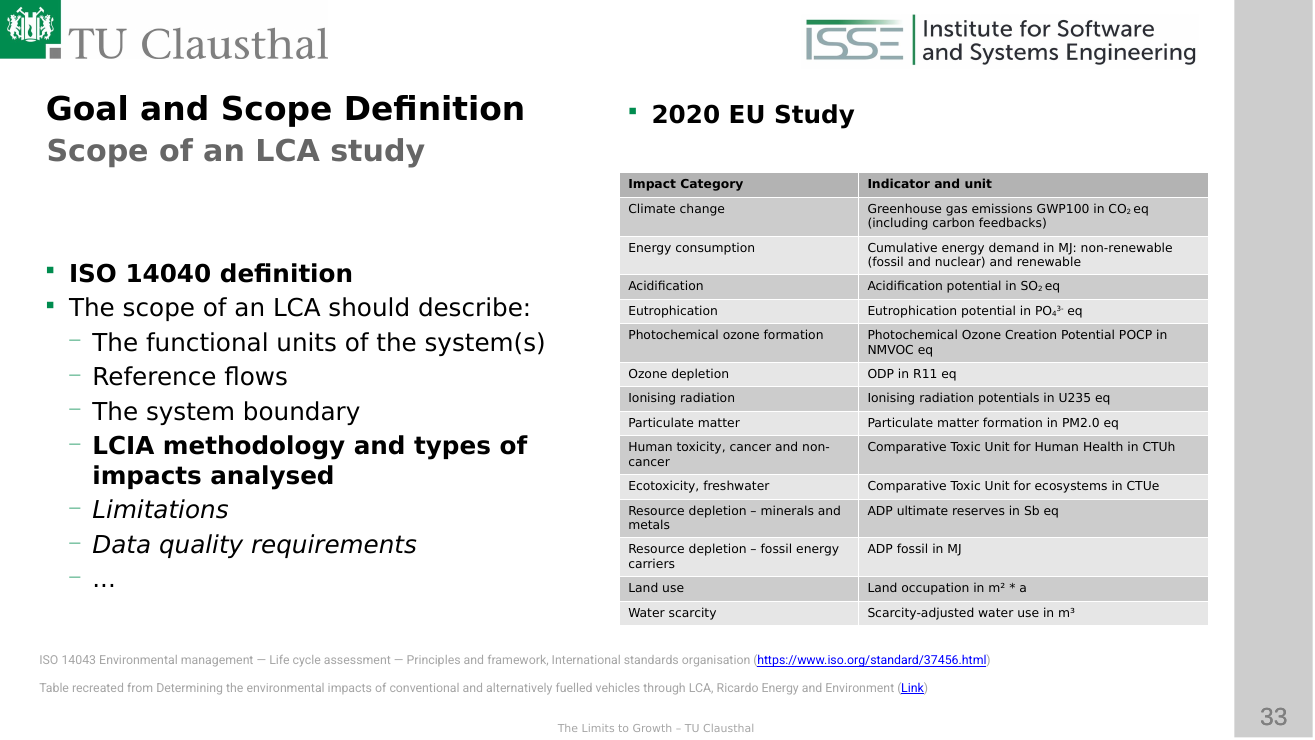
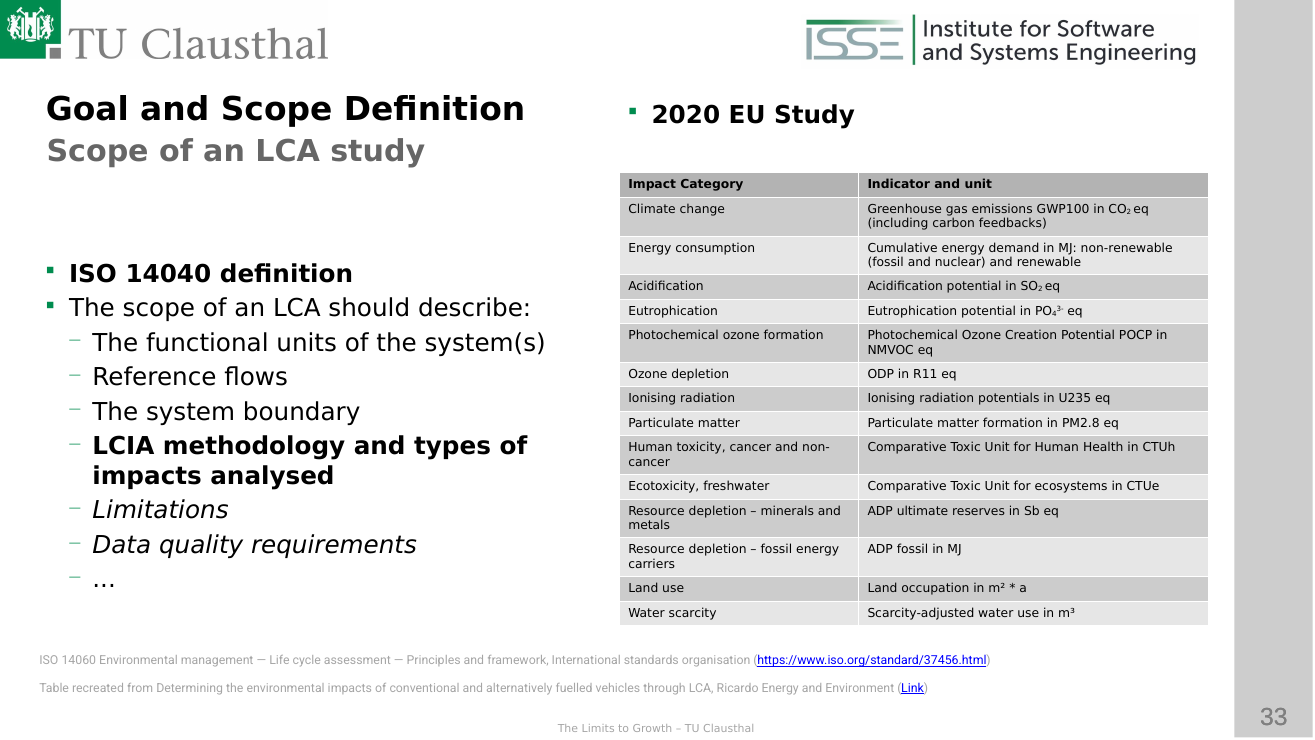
PM2.0: PM2.0 -> PM2.8 (1081, 423)
14043: 14043 -> 14060 (79, 661)
